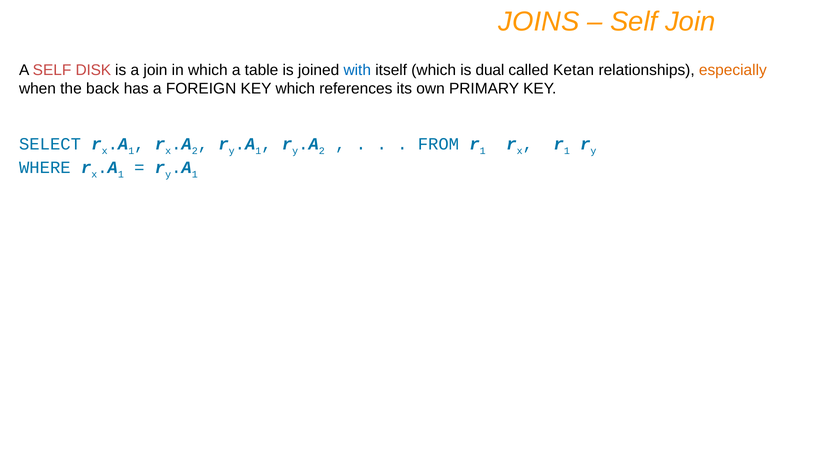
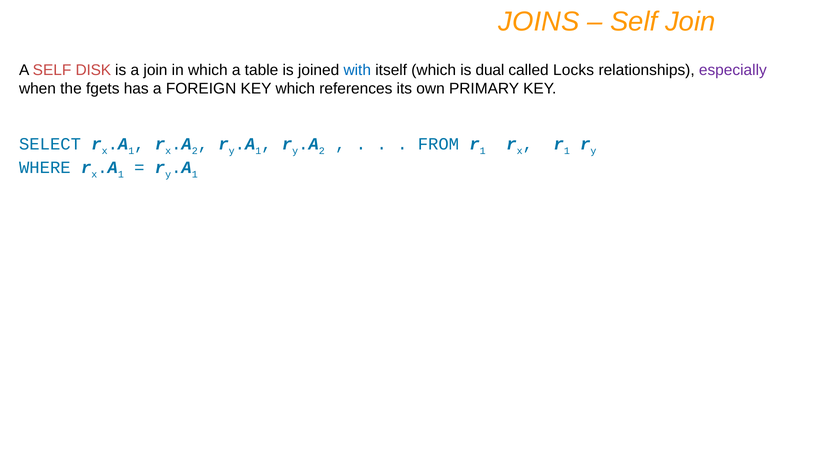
Ketan: Ketan -> Locks (574, 70)
especially colour: orange -> purple (733, 70)
back: back -> fgets (103, 89)
